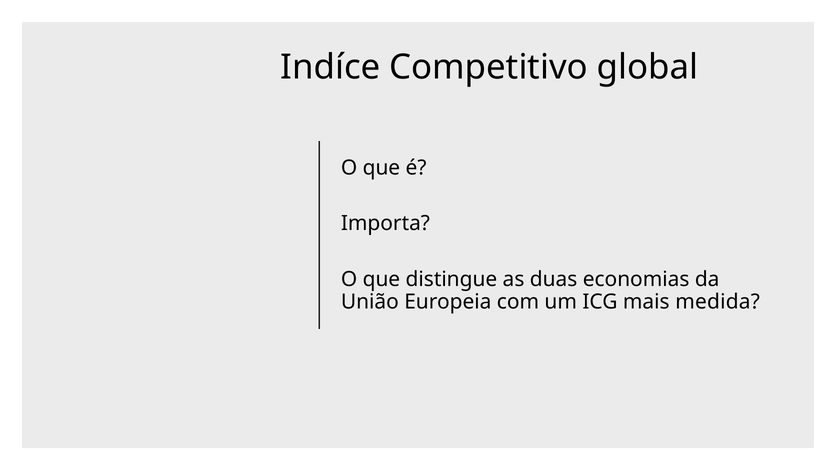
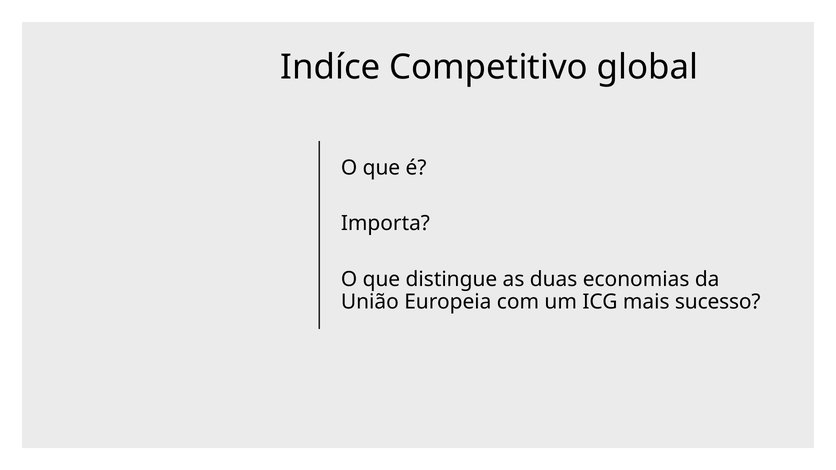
medida: medida -> sucesso (718, 302)
